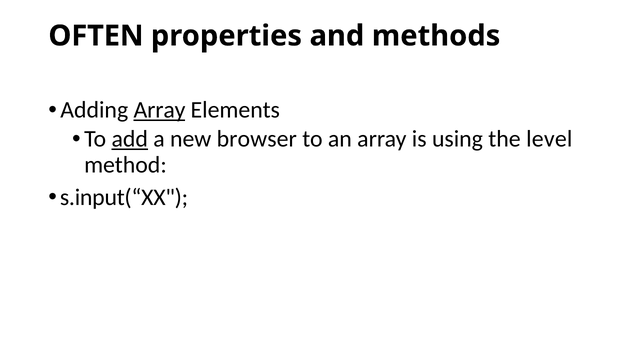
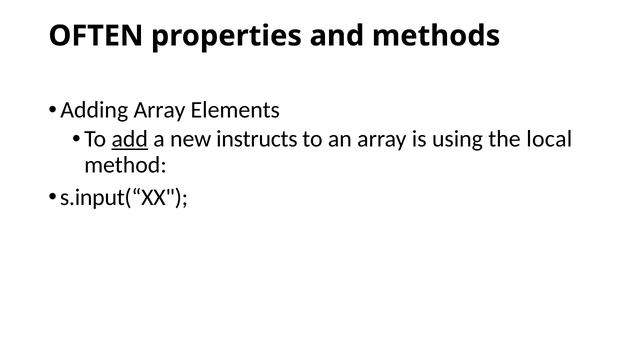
Array underline: present -> none (159, 110)
browser: browser -> instructs (257, 139)
level: level -> local (549, 139)
